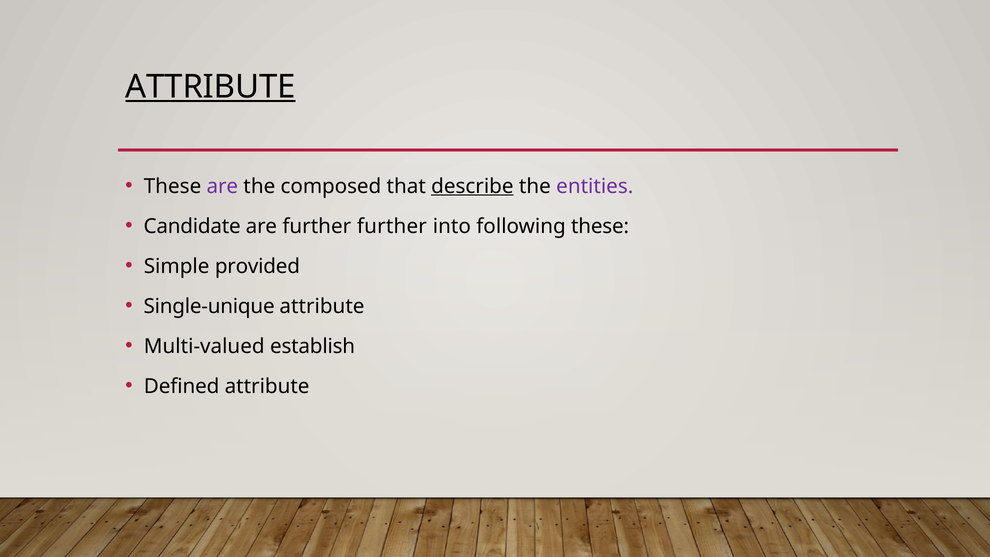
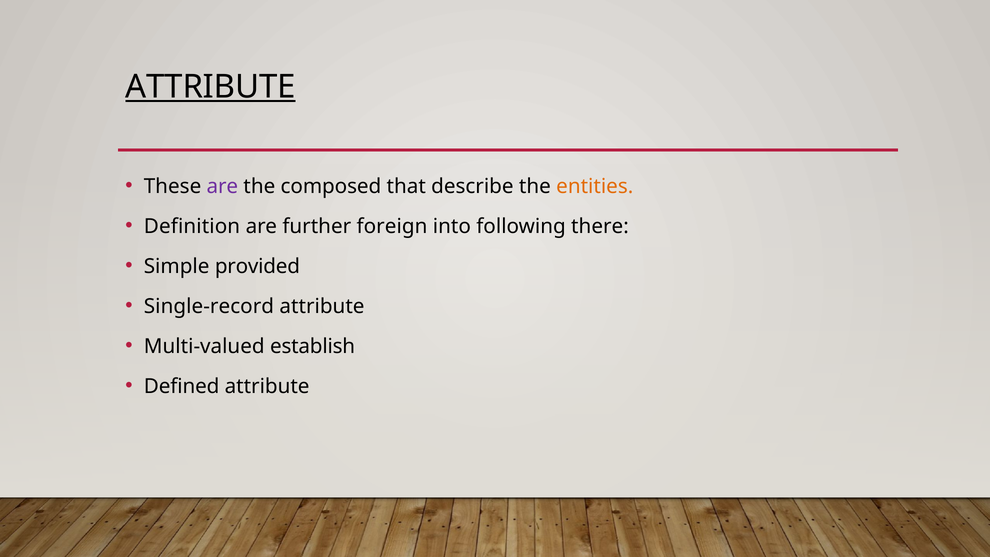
describe underline: present -> none (472, 186)
entities colour: purple -> orange (595, 186)
Candidate: Candidate -> Definition (192, 226)
further further: further -> foreign (392, 226)
following these: these -> there (600, 226)
Single-unique: Single-unique -> Single-record (209, 306)
